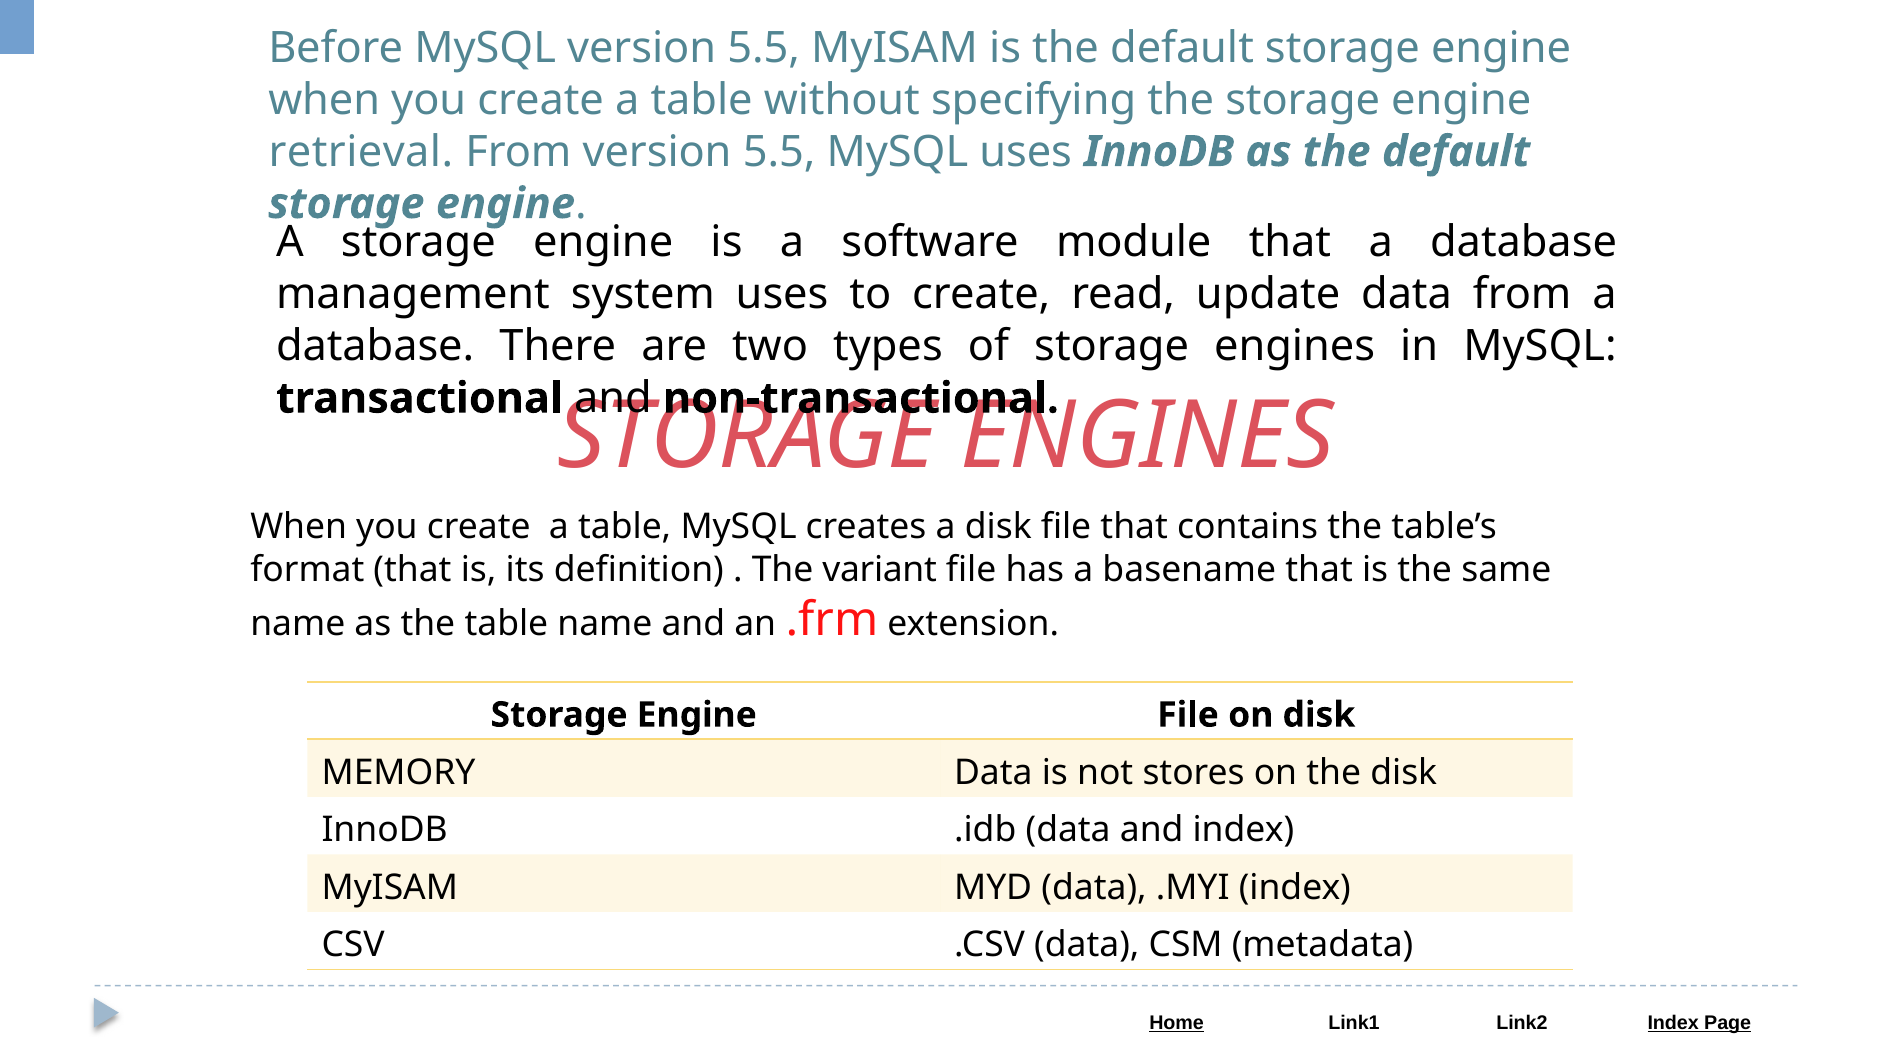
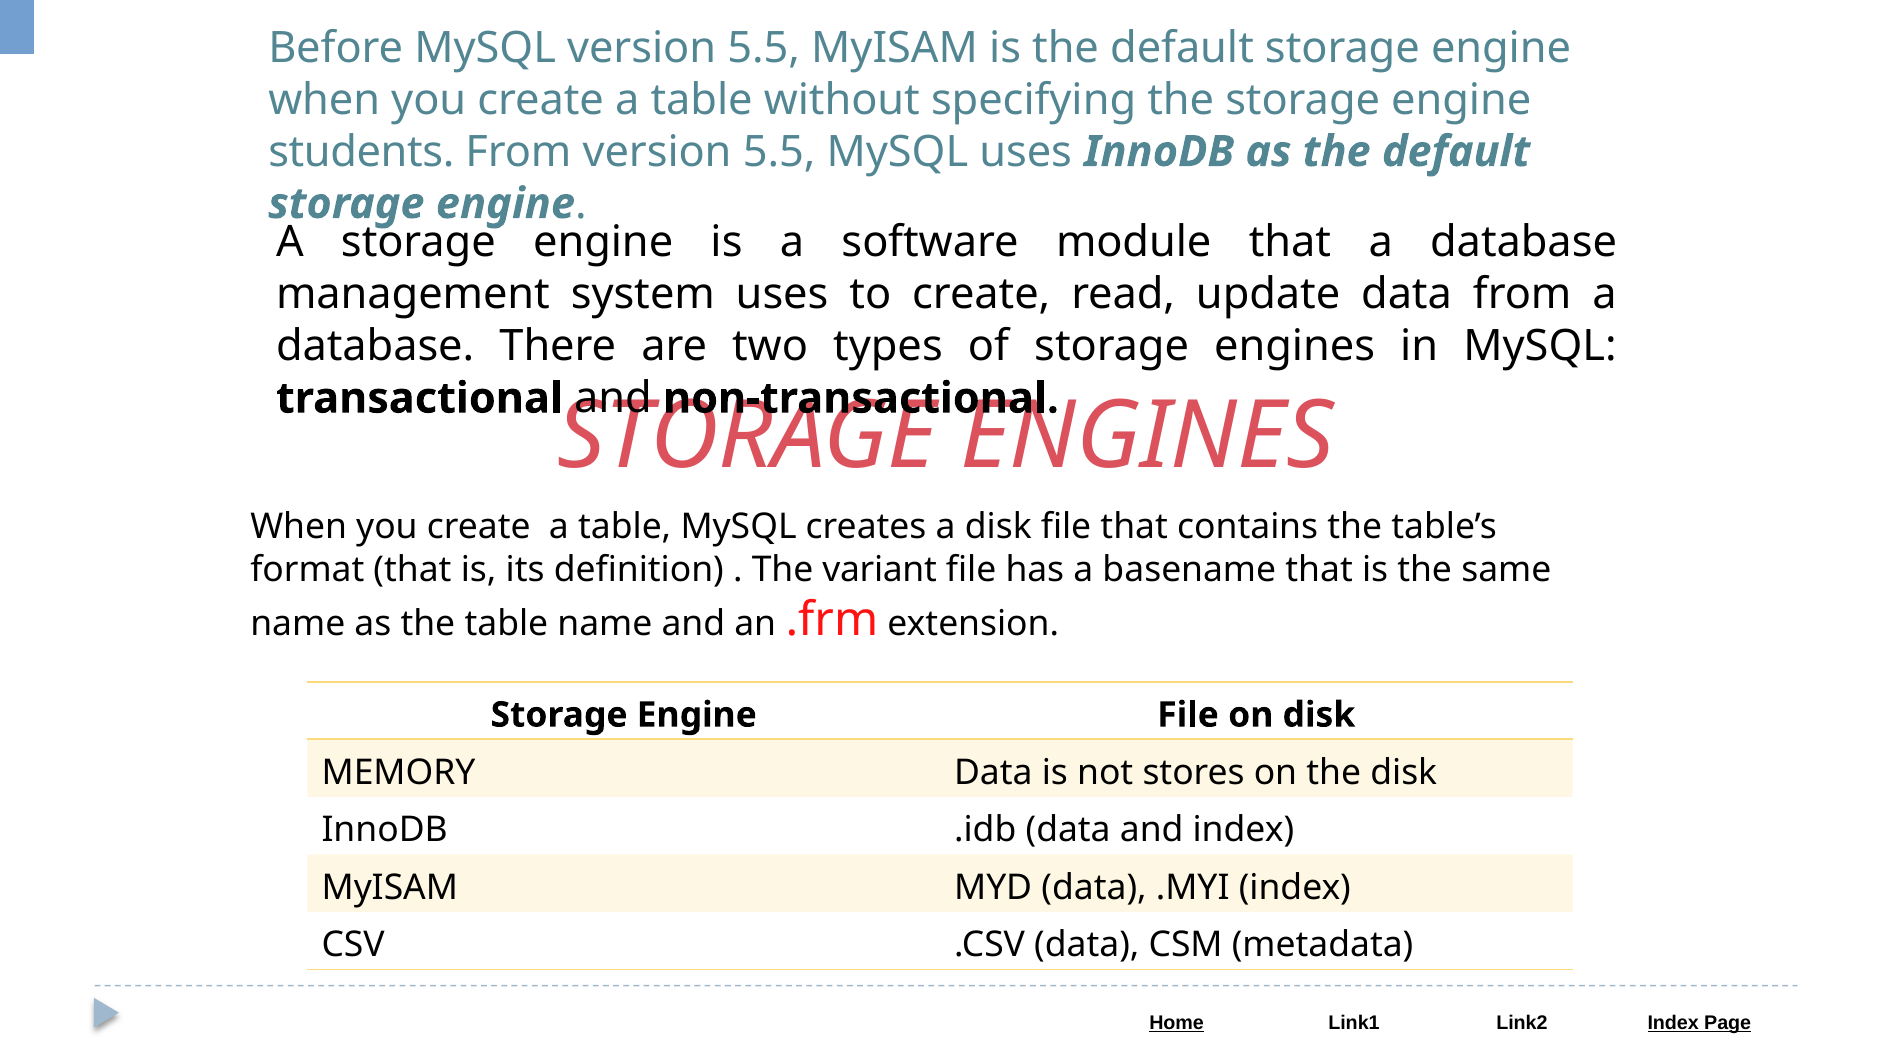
retrieval: retrieval -> students (361, 152)
